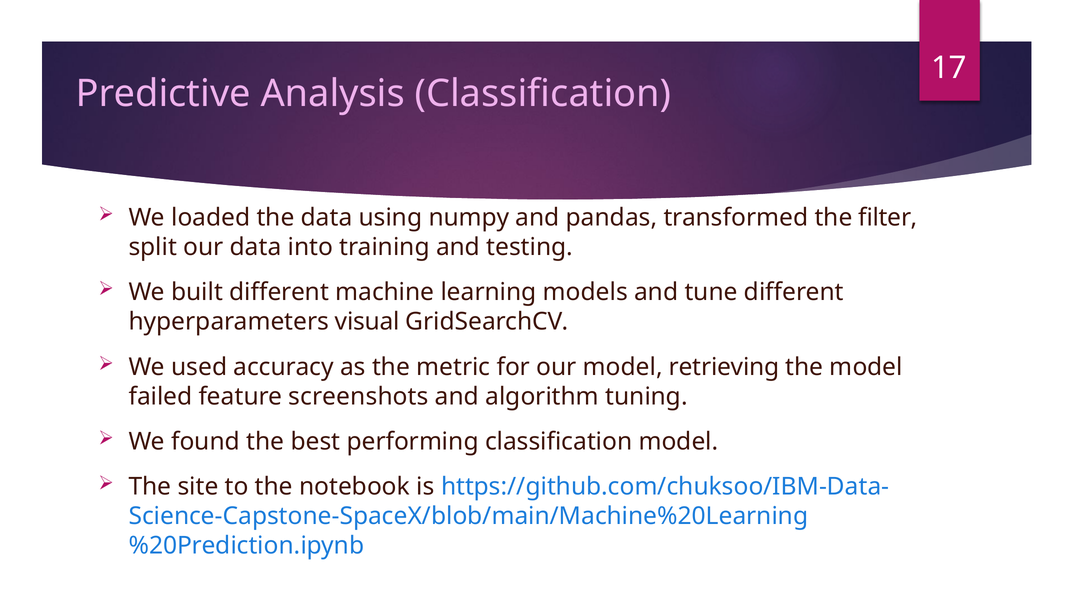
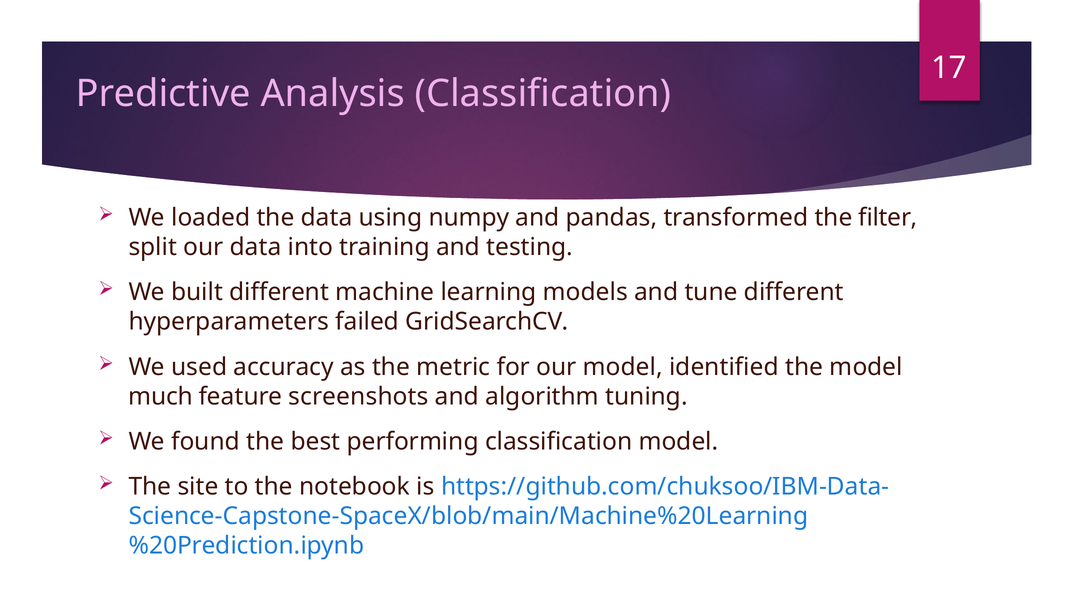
visual: visual -> failed (367, 322)
retrieving: retrieving -> identified (724, 367)
failed: failed -> much (161, 397)
